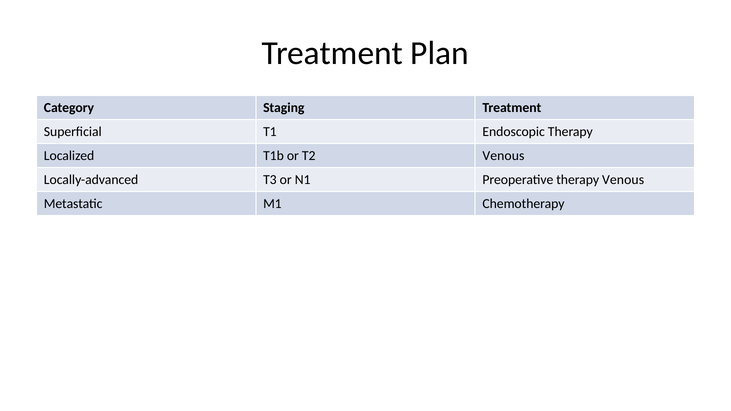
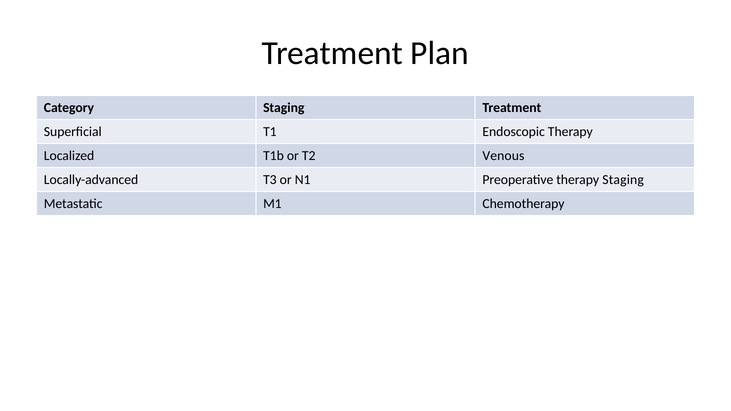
therapy Venous: Venous -> Staging (623, 180)
